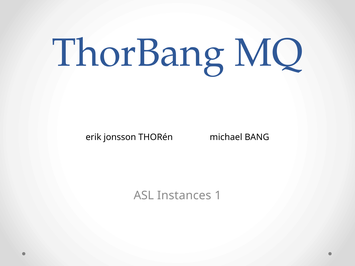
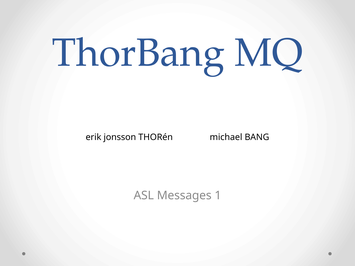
Instances: Instances -> Messages (184, 196)
